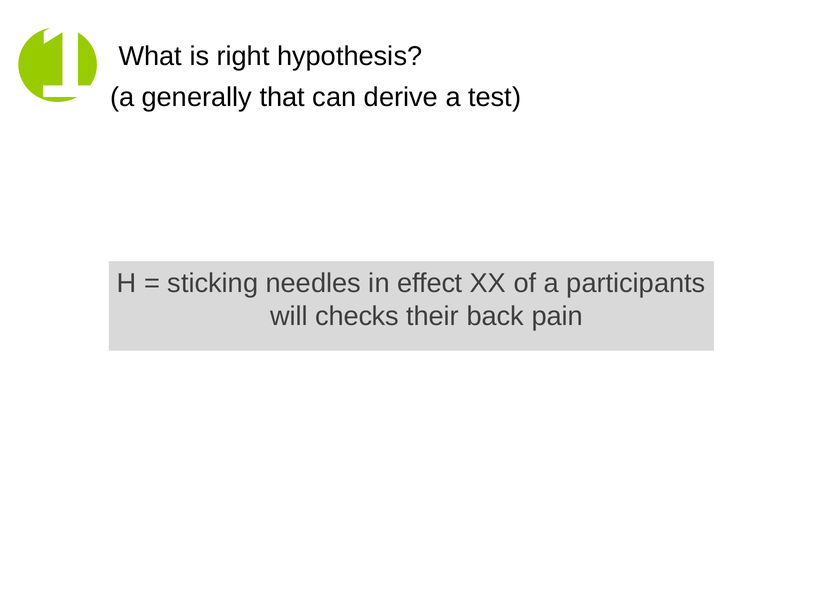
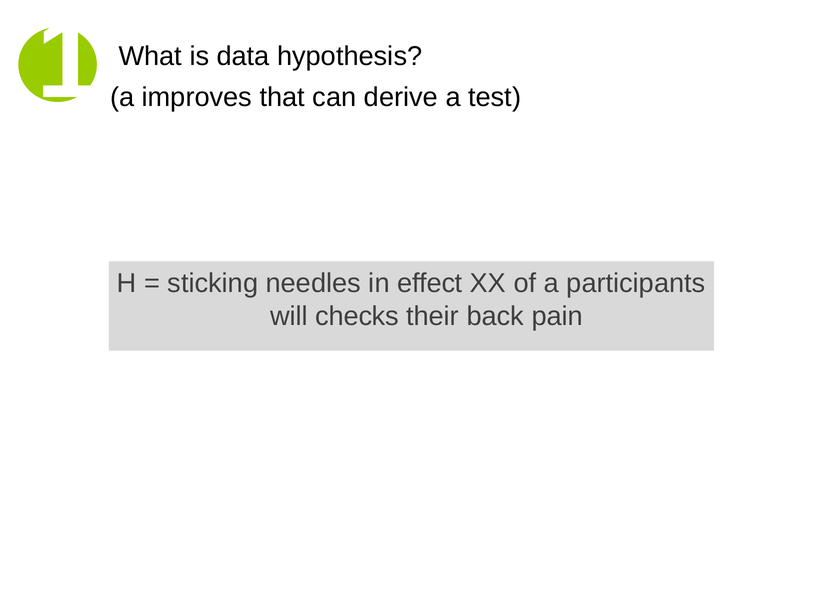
right: right -> data (243, 56)
generally: generally -> improves (197, 97)
